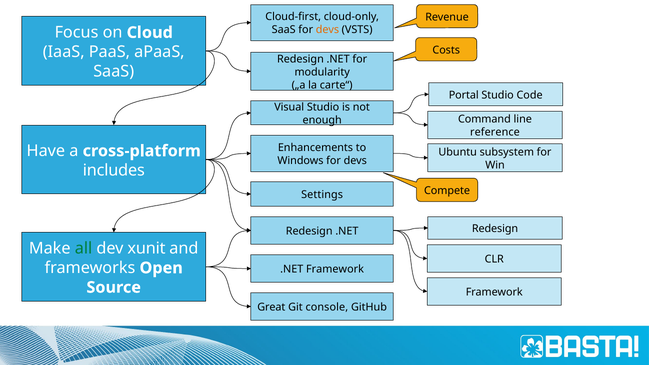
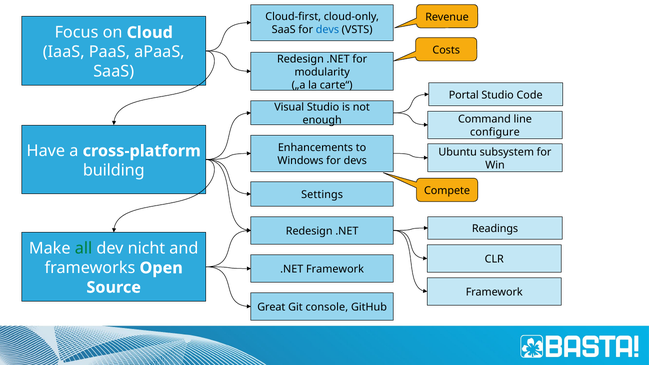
devs colour: orange -> blue (327, 30)
reference: reference -> configure (495, 132)
includes: includes -> building (114, 170)
.NET Redesign: Redesign -> Readings (495, 229)
xunit: xunit -> nicht (146, 248)
